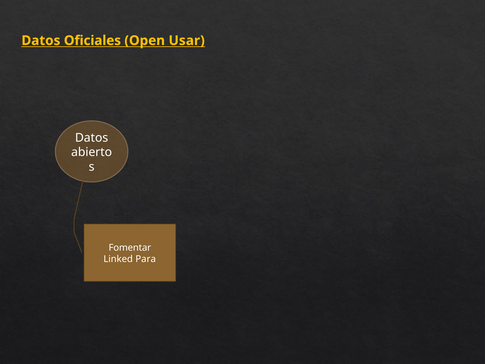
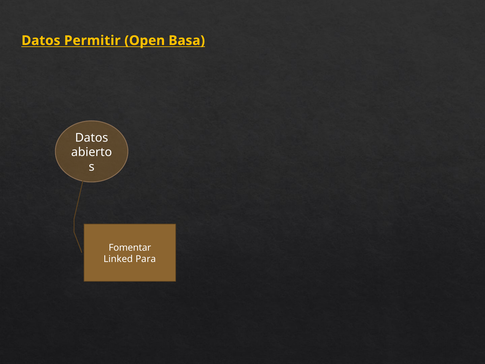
Oficiales: Oficiales -> Permitir (92, 41)
Usar: Usar -> Basa (187, 41)
